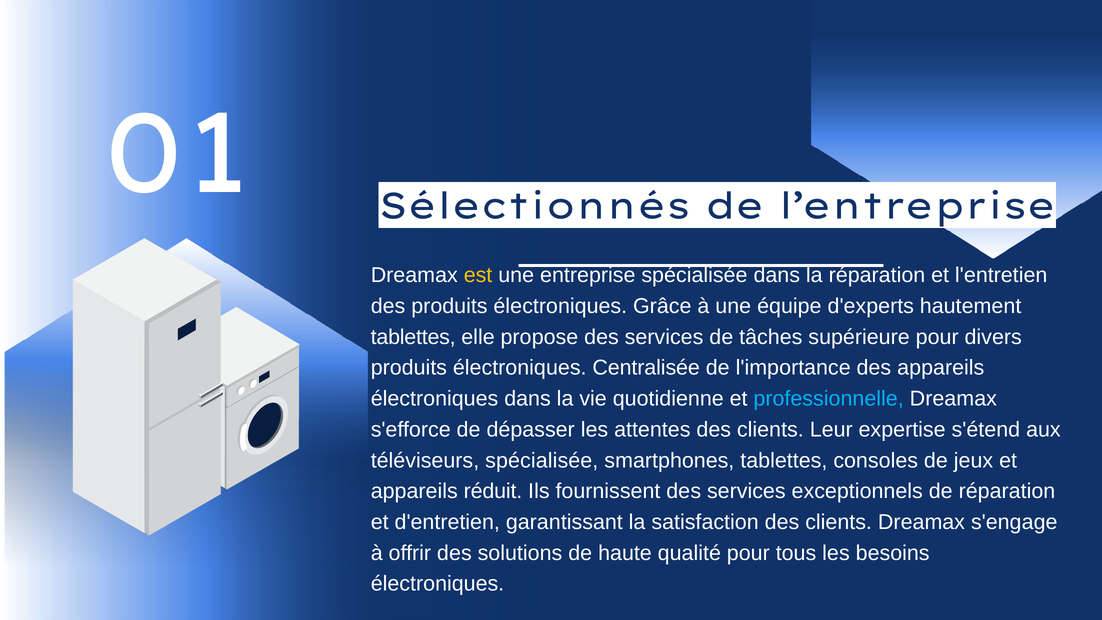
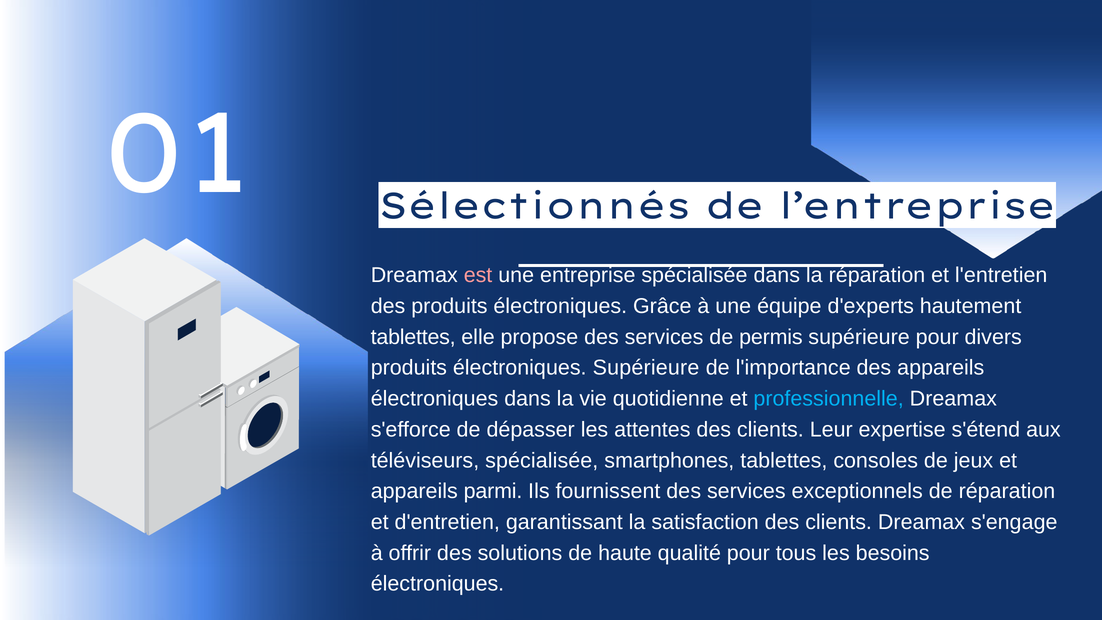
est colour: yellow -> pink (478, 275)
tâches: tâches -> permis (771, 337)
électroniques Centralisée: Centralisée -> Supérieure (646, 368)
réduit: réduit -> parmi (493, 491)
